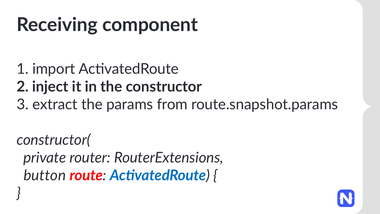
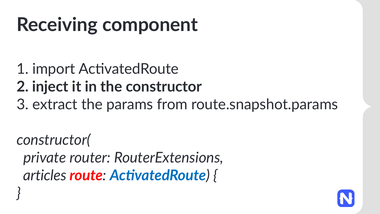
button: button -> articles (45, 175)
